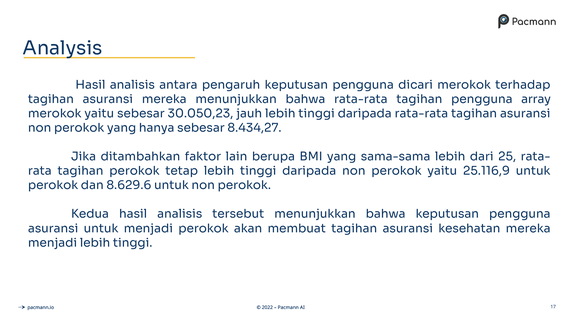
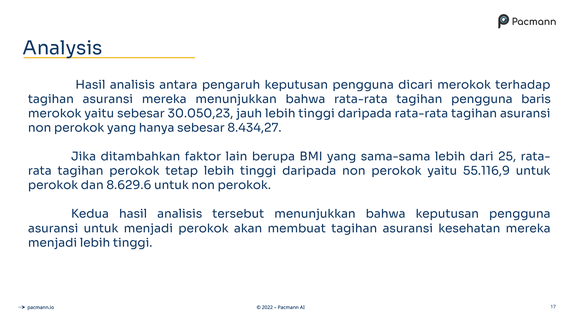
array: array -> baris (536, 99)
25.116,9: 25.116,9 -> 55.116,9 (486, 171)
